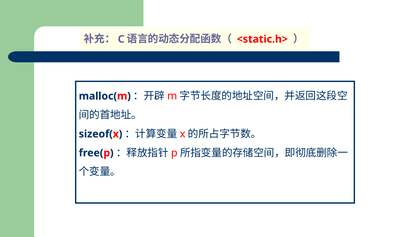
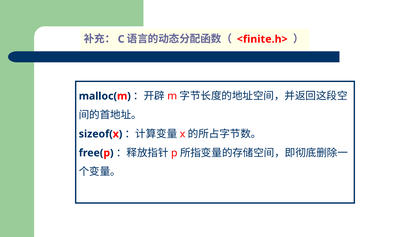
<static.h>: <static.h> -> <finite.h> (262, 39)
